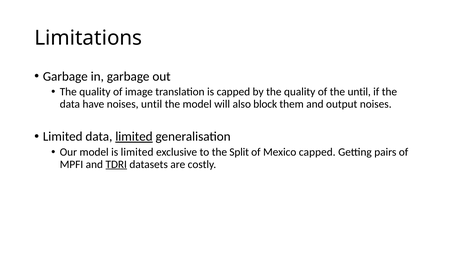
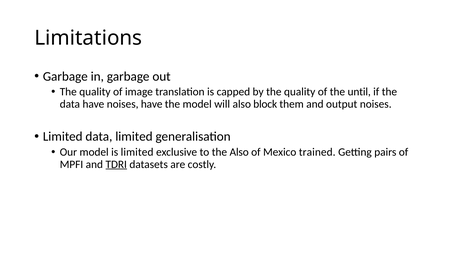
noises until: until -> have (152, 104)
limited underline: present -> none (134, 136)
the Split: Split -> Also (239, 152)
Mexico capped: capped -> trained (317, 152)
